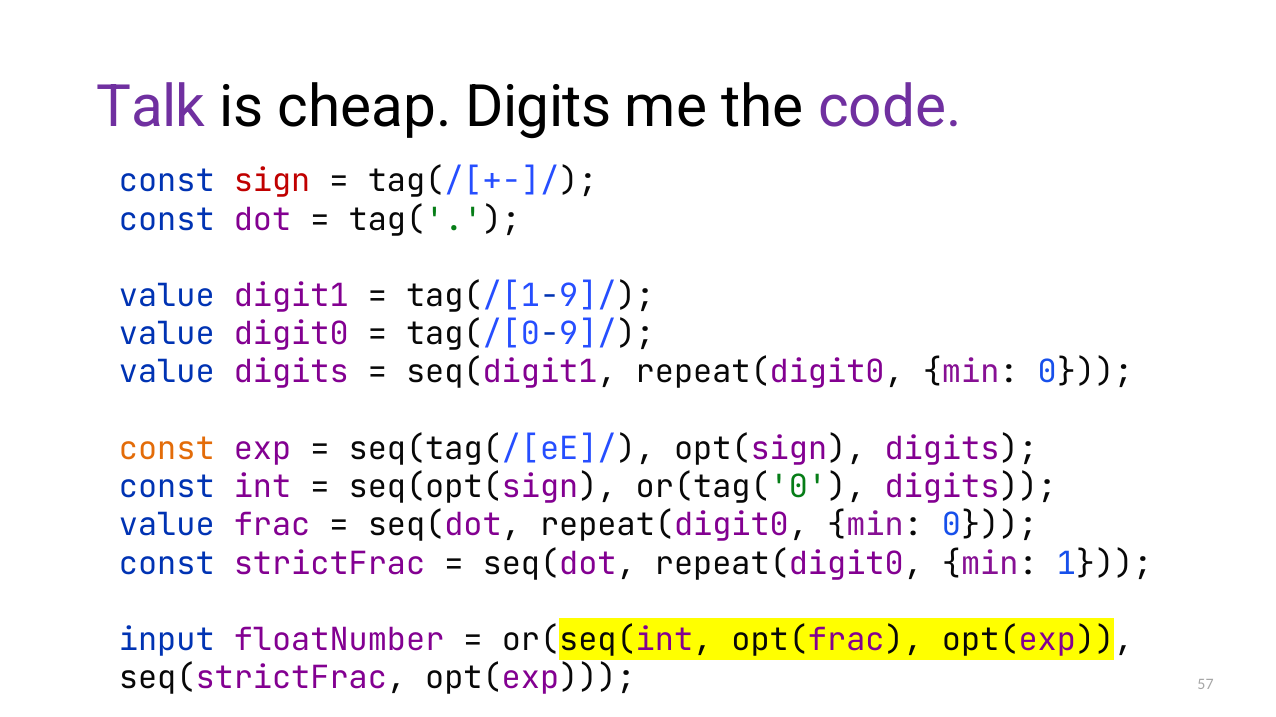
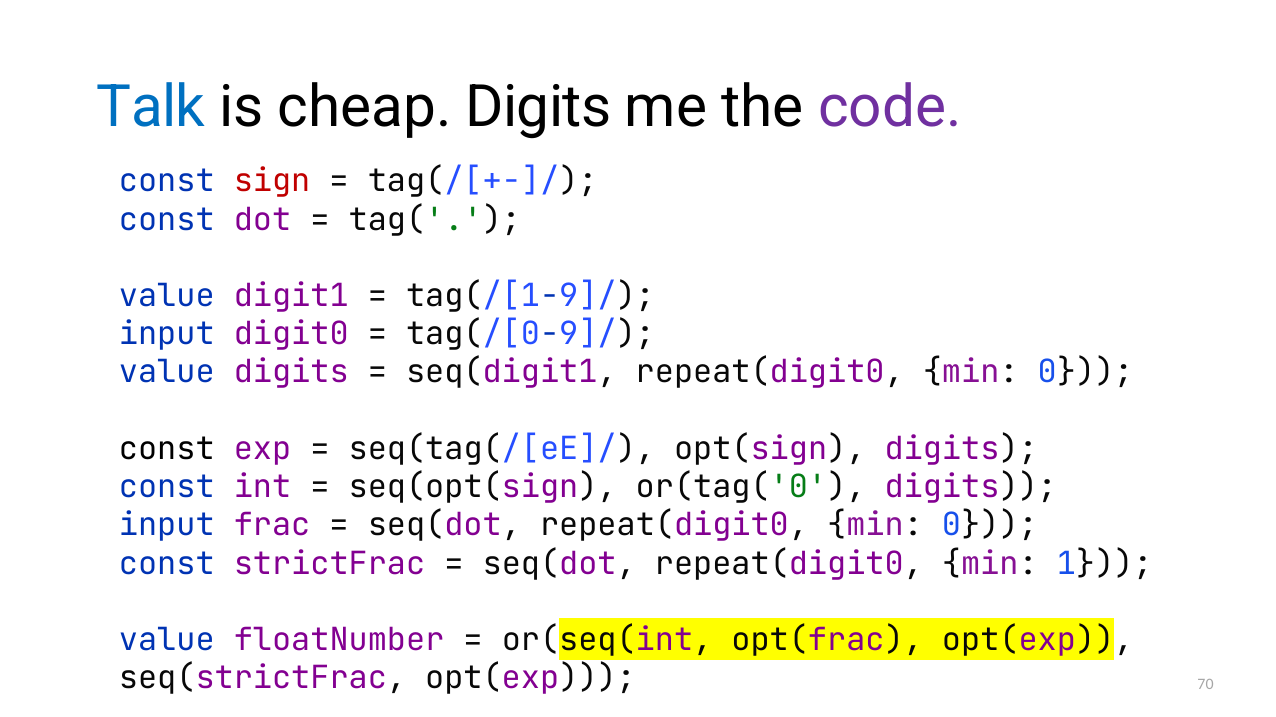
Talk colour: purple -> blue (151, 107)
value: value -> input (167, 335)
const colour: orange -> black (167, 449)
value: value -> input (167, 526)
input: input -> value (167, 641)
57: 57 -> 70 (1206, 685)
